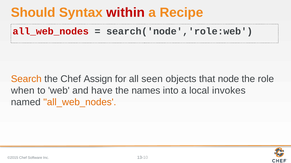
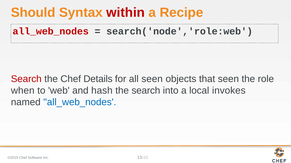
Search colour: orange -> red (26, 79)
Assign: Assign -> Details (98, 79)
that node: node -> seen (228, 79)
have: have -> hash (102, 91)
the names: names -> search (146, 91)
all_web_nodes colour: orange -> blue (80, 103)
